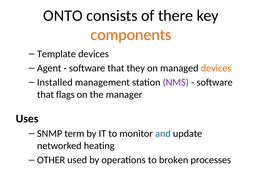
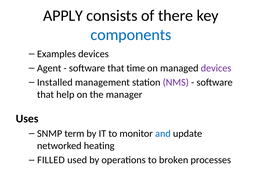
ONTO: ONTO -> APPLY (63, 16)
components colour: orange -> blue (131, 35)
Template: Template -> Examples (56, 54)
they: they -> time (136, 68)
devices colour: orange -> purple (216, 68)
flags: flags -> help (65, 95)
OTHER: OTHER -> FILLED (51, 160)
